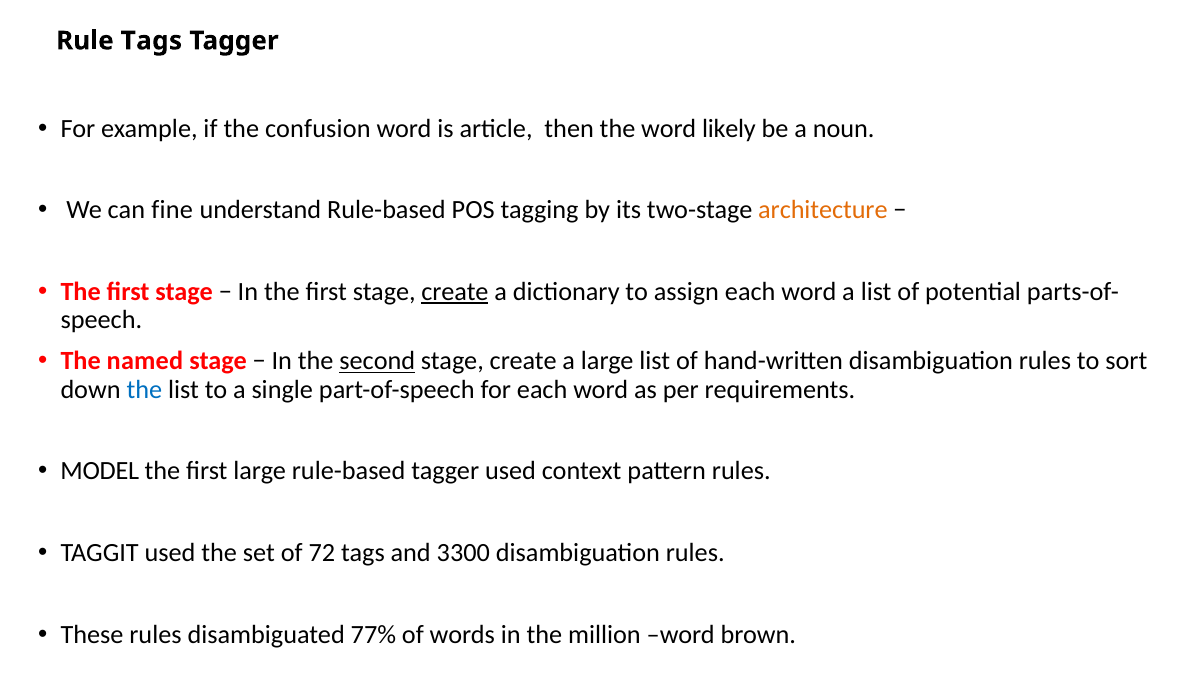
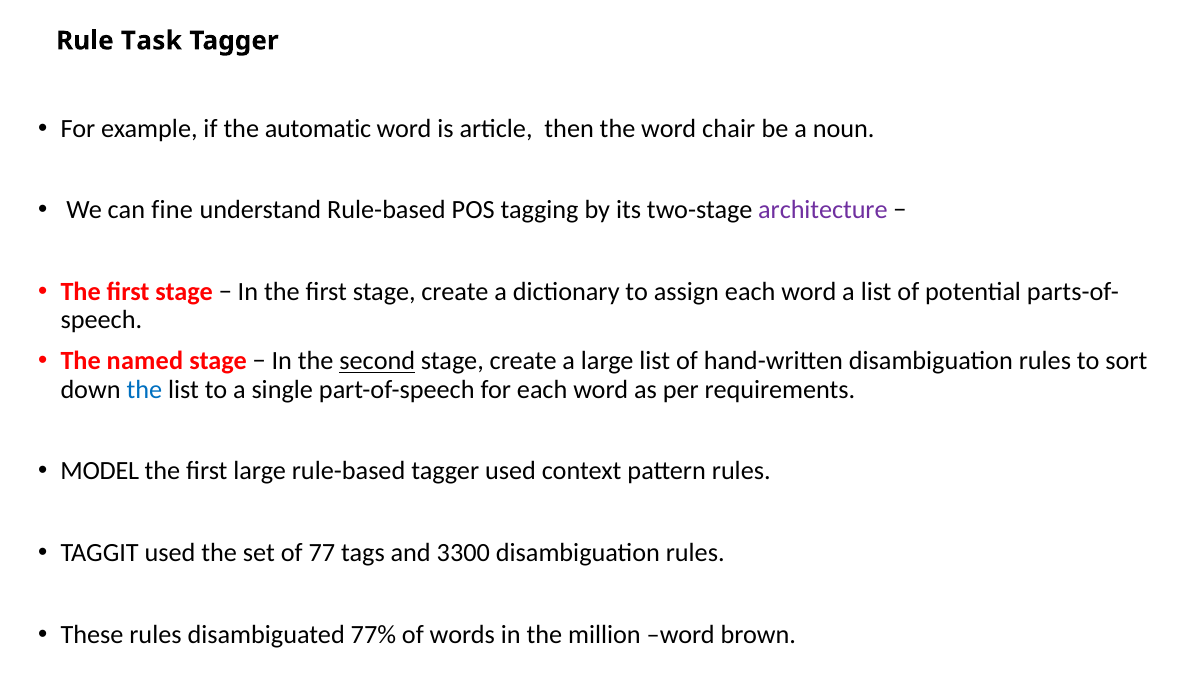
Rule Tags: Tags -> Task (151, 41)
confusion: confusion -> automatic (318, 128)
likely: likely -> chair (729, 128)
architecture colour: orange -> purple (823, 210)
create underline: present -> none (455, 292)
72: 72 -> 77 (322, 553)
